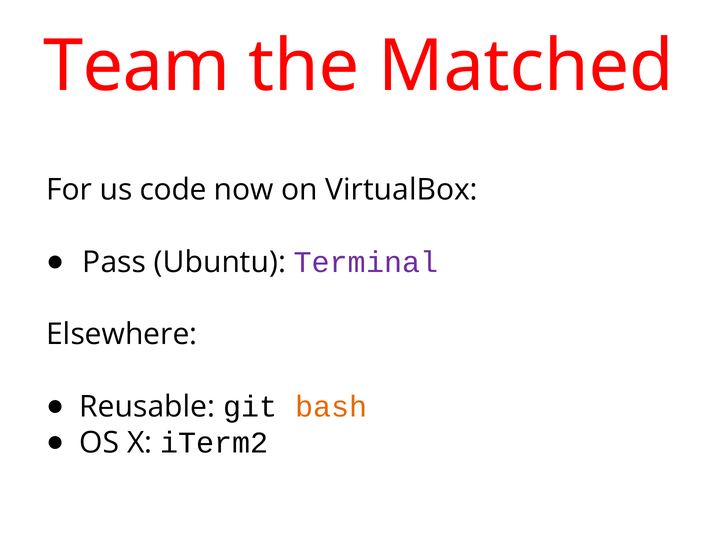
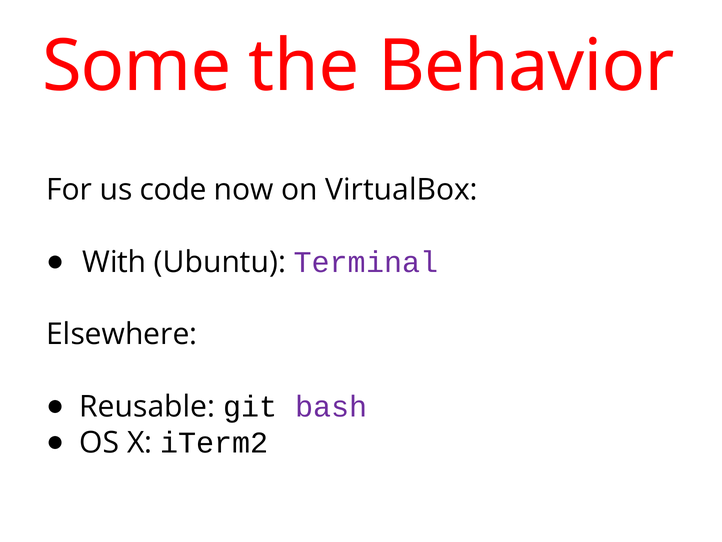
Team: Team -> Some (137, 66)
Matched: Matched -> Behavior (526, 66)
Pass: Pass -> With (114, 262)
bash colour: orange -> purple (331, 406)
